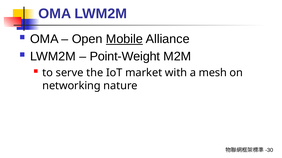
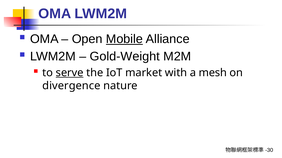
Point-Weight: Point-Weight -> Gold-Weight (125, 57)
serve underline: none -> present (70, 73)
networking: networking -> divergence (71, 86)
